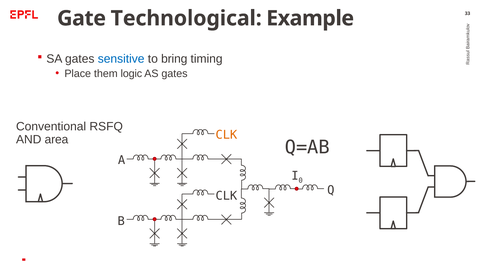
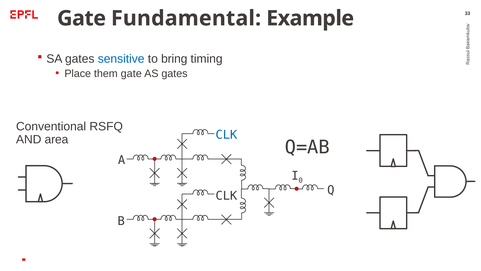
Technological: Technological -> Fundamental (186, 18)
them logic: logic -> gate (131, 73)
CLK colour: orange -> blue (226, 135)
